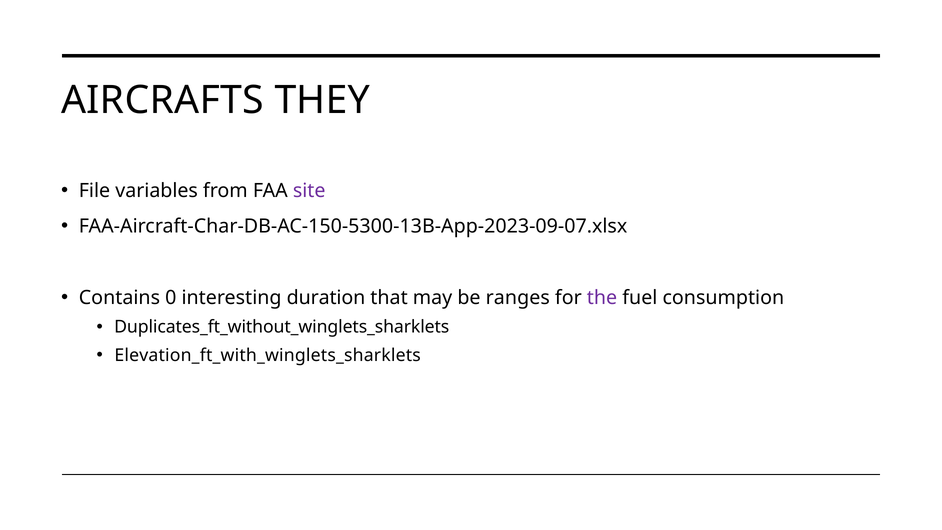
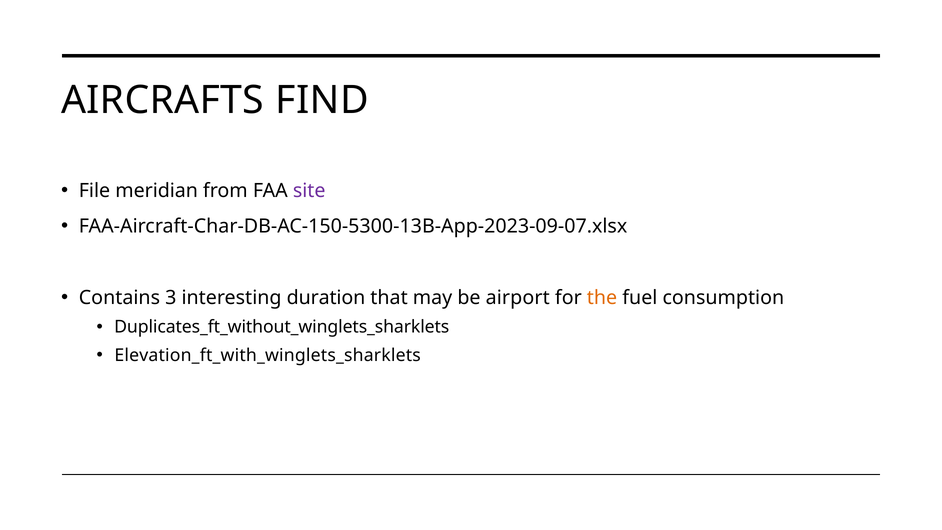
THEY: THEY -> FIND (322, 100)
variables: variables -> meridian (157, 191)
0: 0 -> 3 (171, 298)
ranges: ranges -> airport (518, 298)
the colour: purple -> orange (602, 298)
